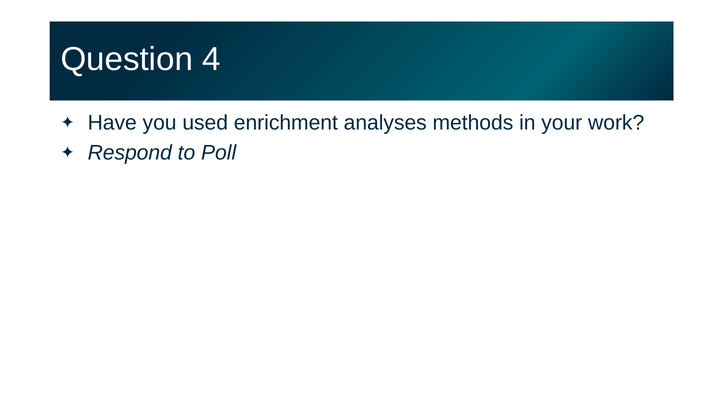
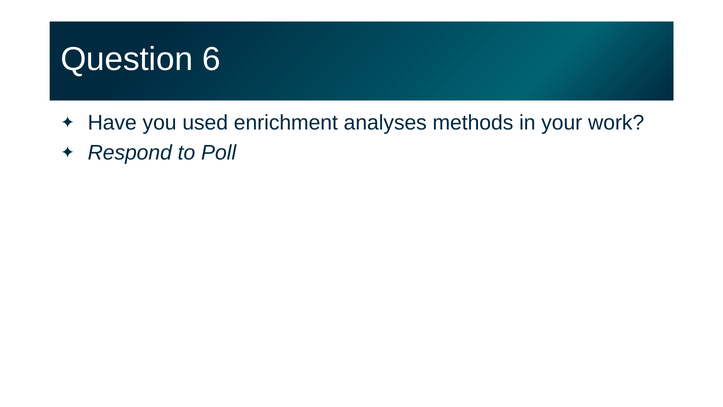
4: 4 -> 6 (211, 59)
